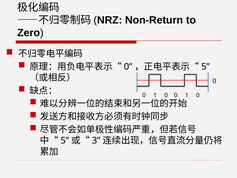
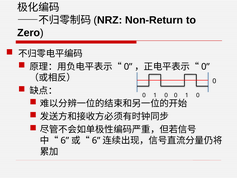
5: 5 -> 0 (206, 67)
5: 5 -> 6 (65, 140)
3: 3 -> 6 (96, 140)
